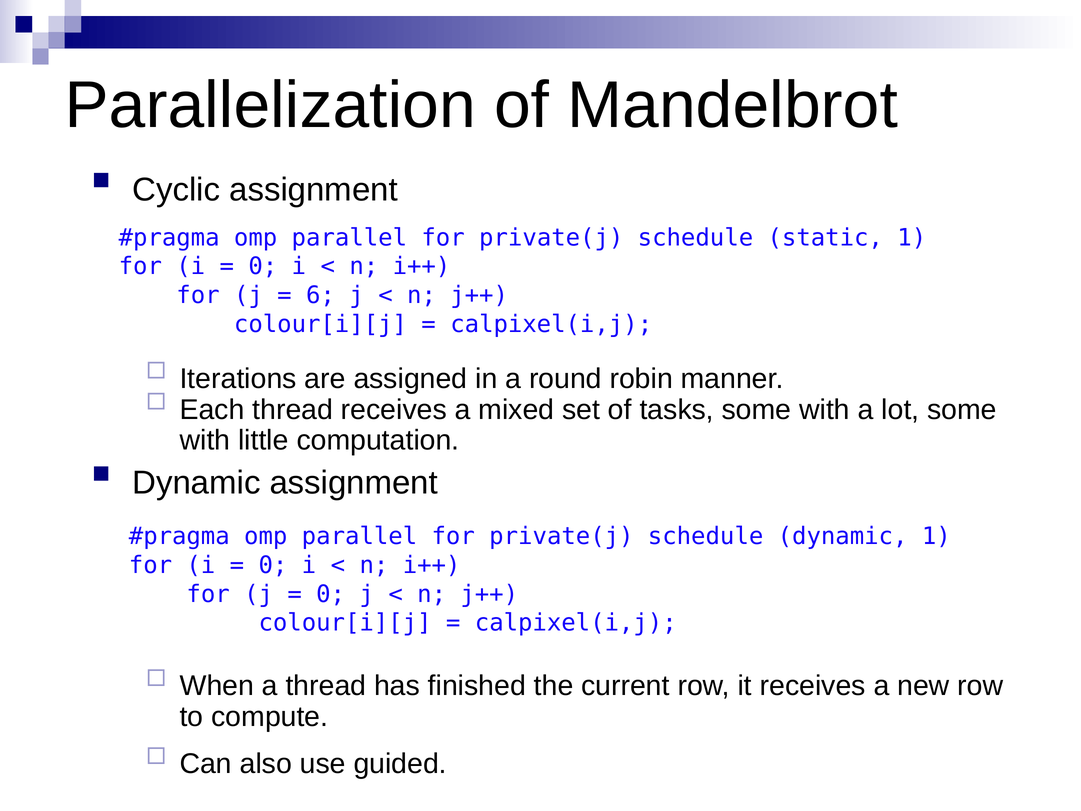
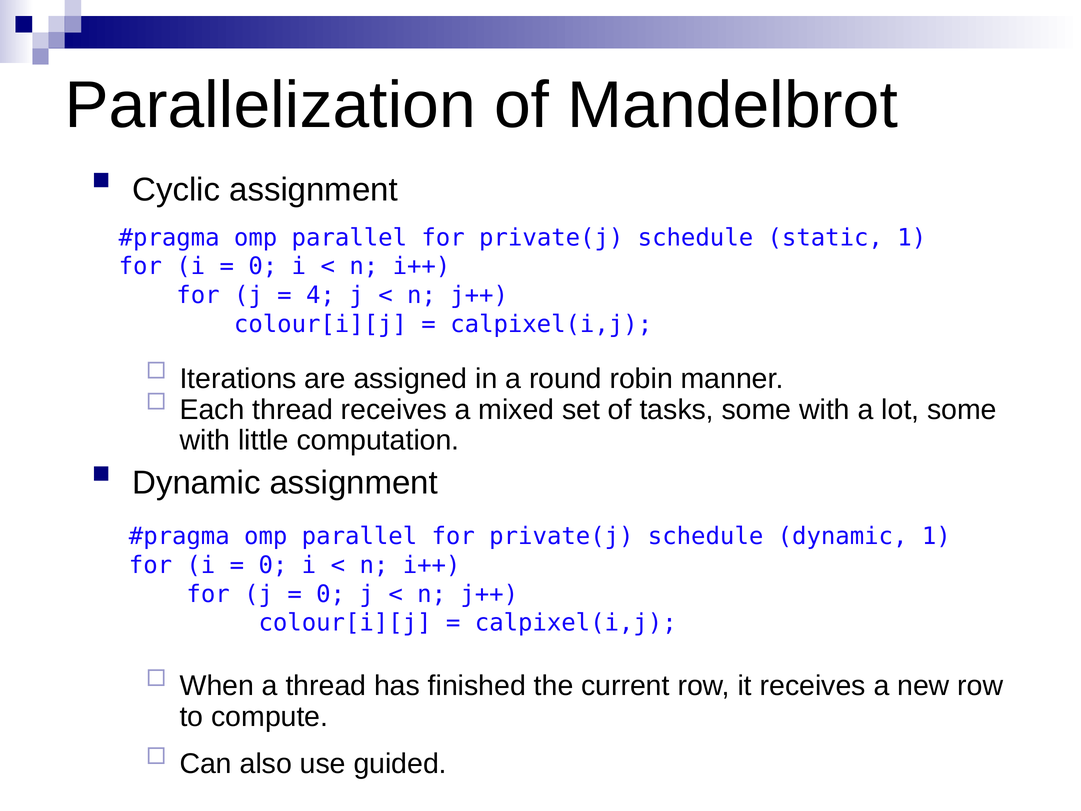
6: 6 -> 4 (320, 295)
